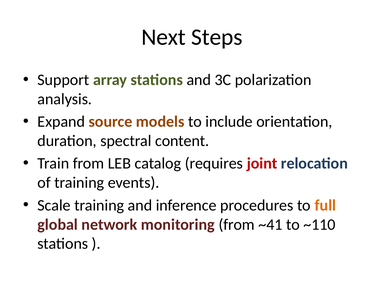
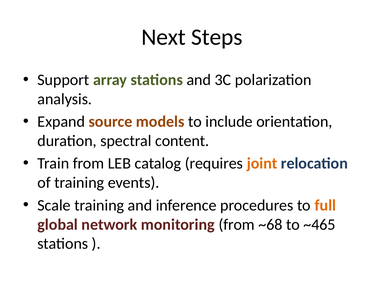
joint colour: red -> orange (262, 163)
~41: ~41 -> ~68 (270, 224)
~110: ~110 -> ~465 (319, 224)
